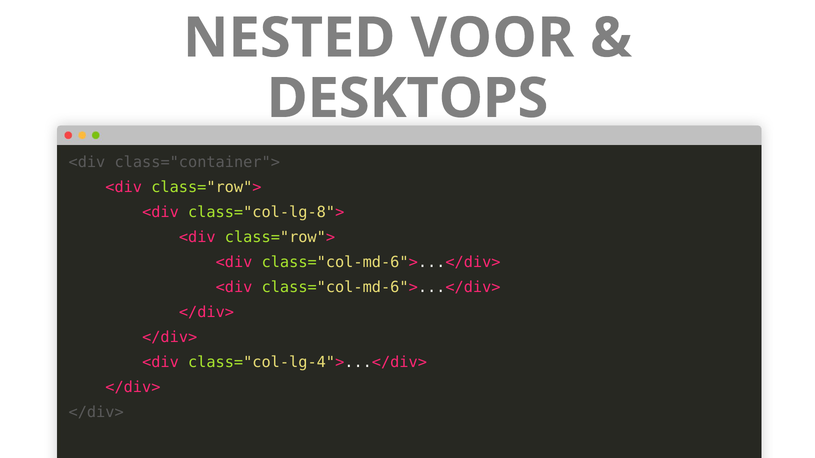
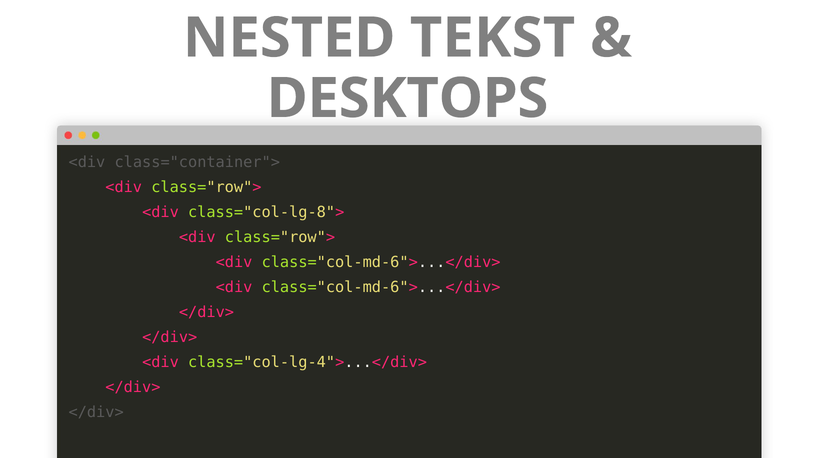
VOOR: VOOR -> TEKST (493, 38)
